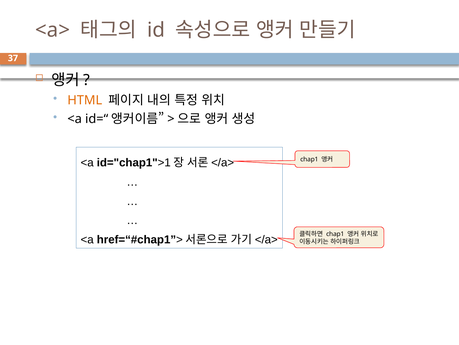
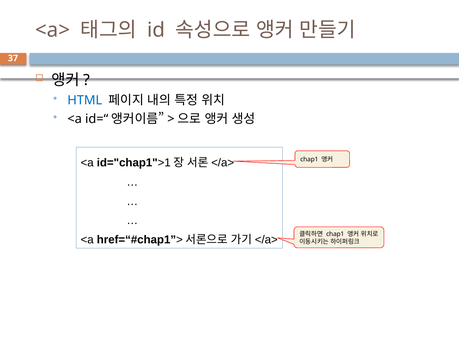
HTML colour: orange -> blue (85, 100)
